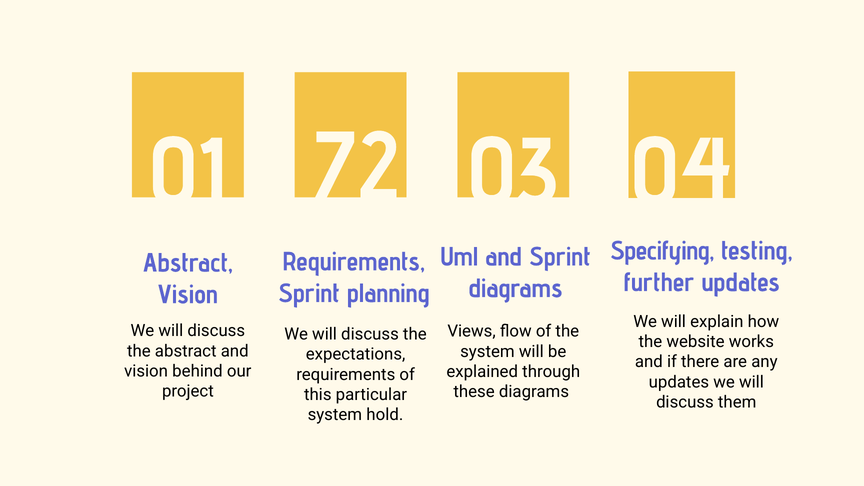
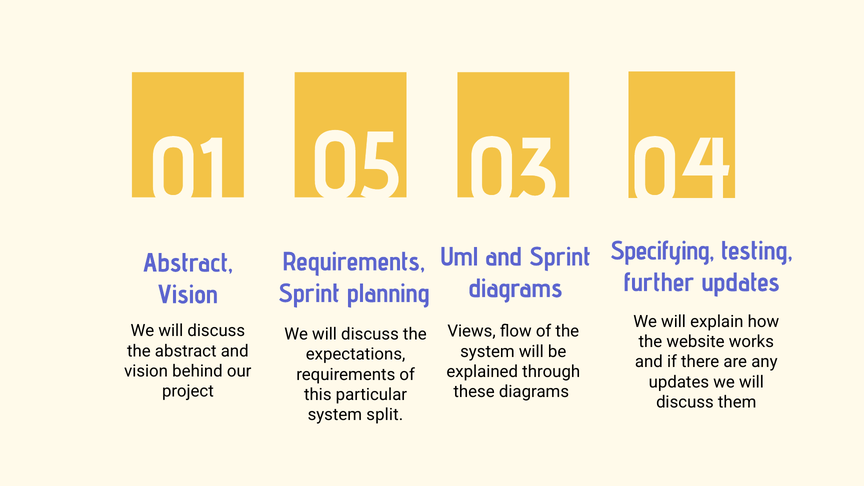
72: 72 -> 05 (356, 167)
hold: hold -> split (385, 415)
